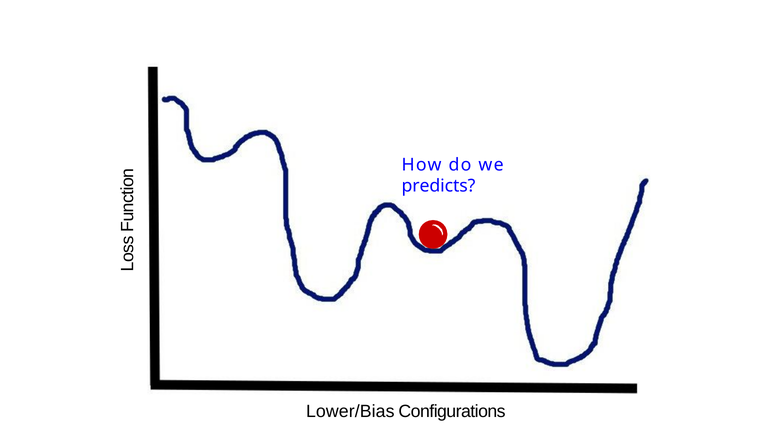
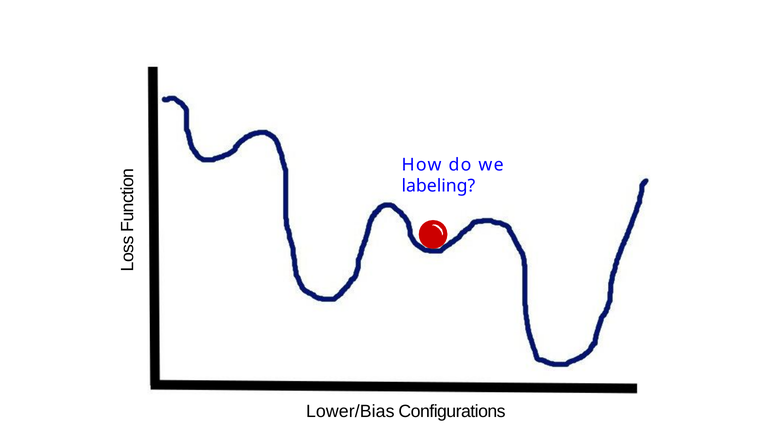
predicts: predicts -> labeling (438, 186)
